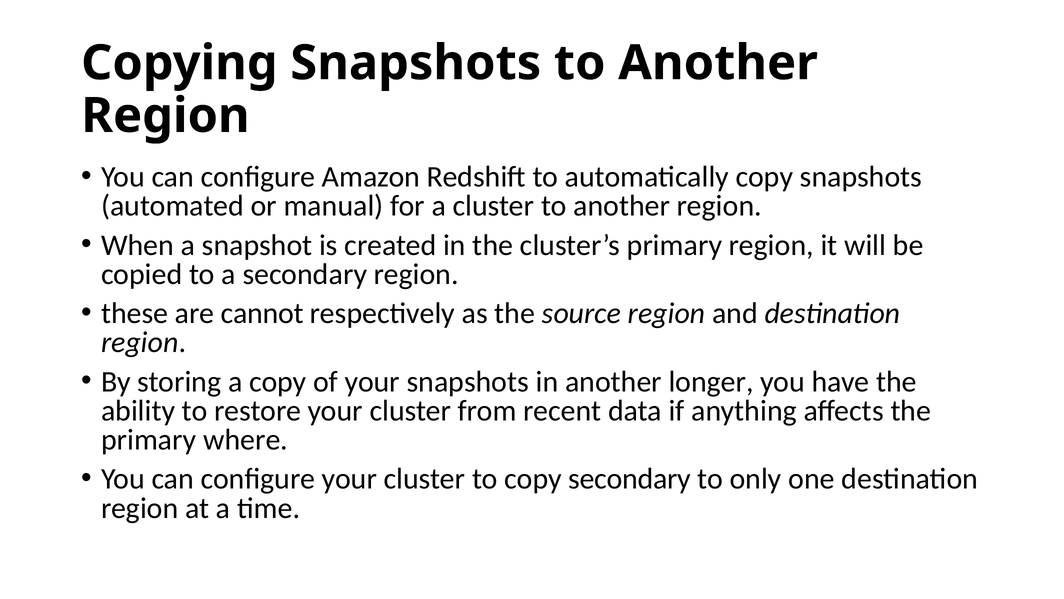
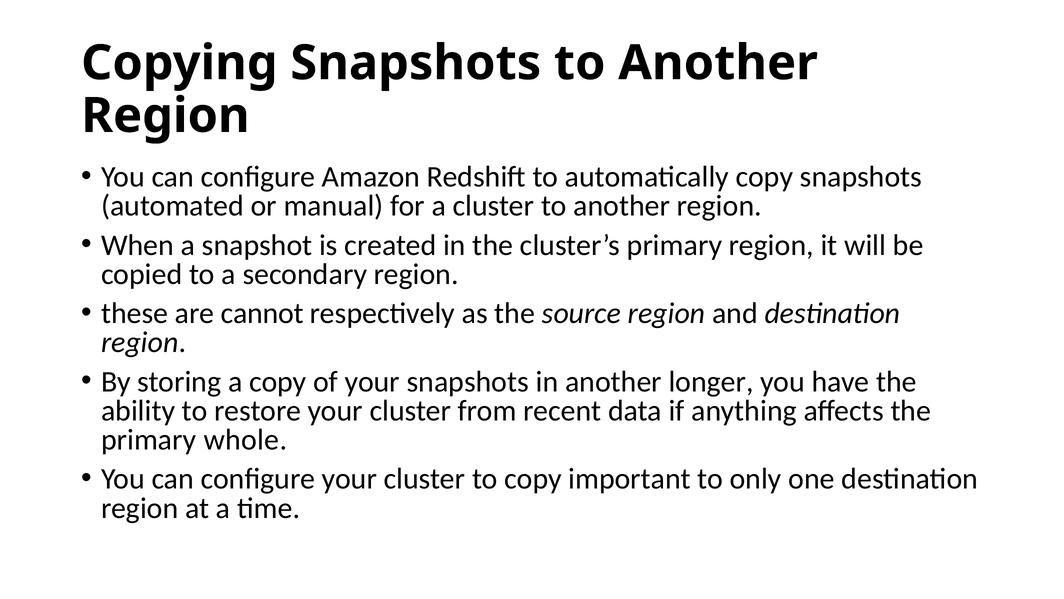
where: where -> whole (245, 440)
copy secondary: secondary -> important (630, 479)
